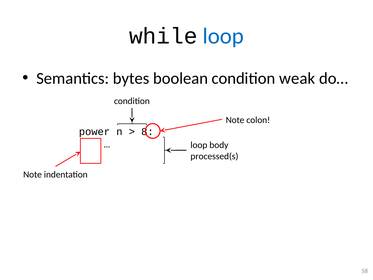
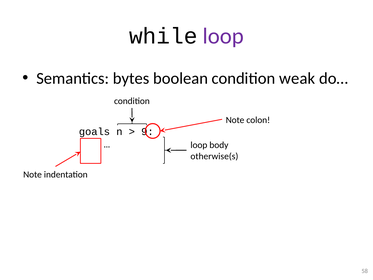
loop colour: blue -> purple (223, 36)
power: power -> goals (94, 132)
8: 8 -> 9 (147, 132)
processed(s: processed(s -> otherwise(s (214, 156)
